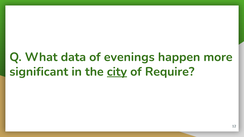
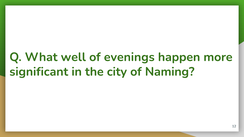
data: data -> well (73, 57)
city underline: present -> none (117, 72)
Require: Require -> Naming (170, 72)
